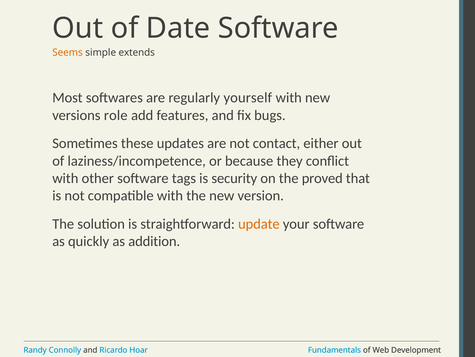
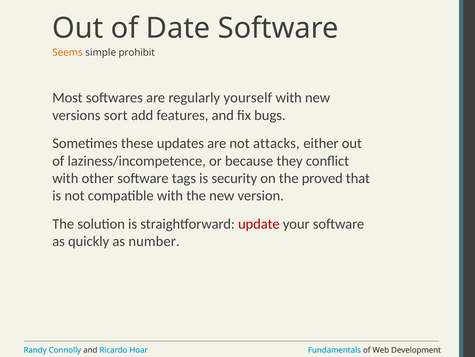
extends: extends -> prohibit (137, 53)
role: role -> sort (116, 115)
contact: contact -> attacks (276, 143)
update colour: orange -> red (259, 224)
addition: addition -> number (154, 241)
